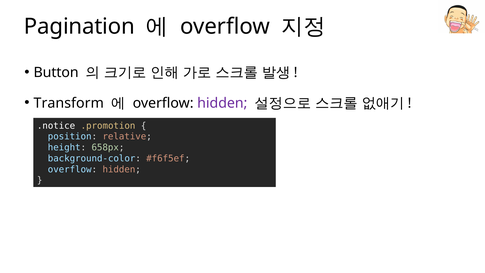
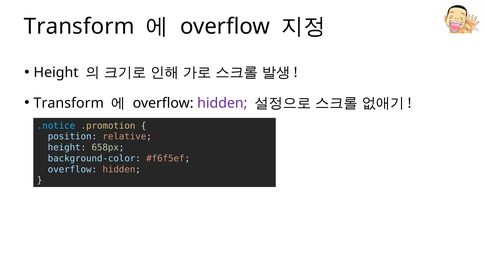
Pagination: Pagination -> Transform (79, 26)
Button: Button -> Height (56, 73)
.notice colour: white -> light blue (56, 126)
